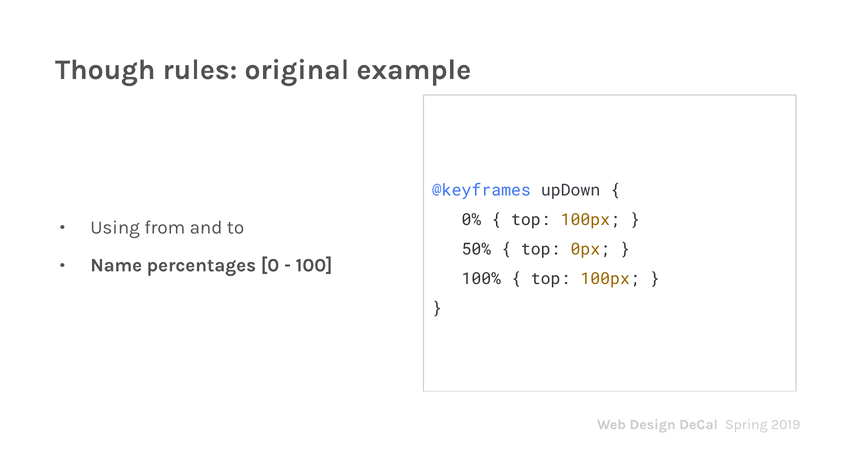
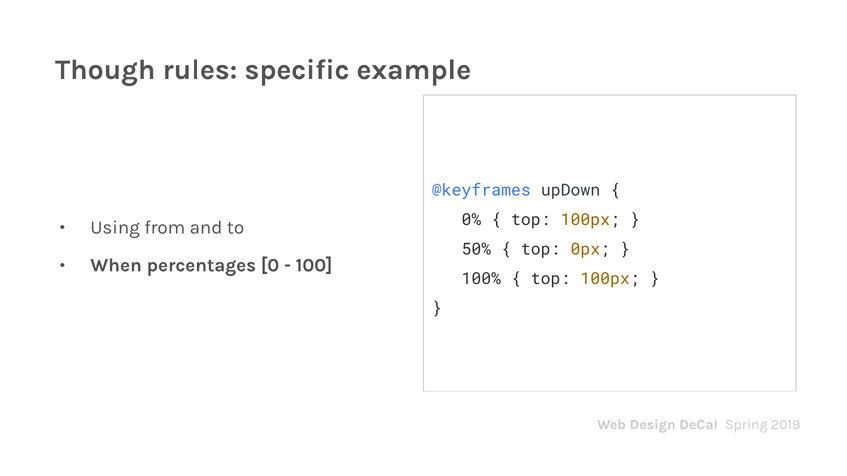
original: original -> specific (297, 70)
Name: Name -> When (116, 265)
